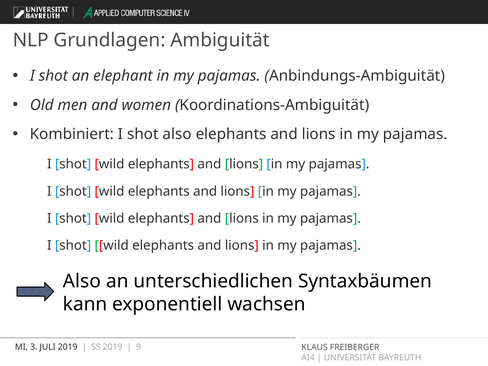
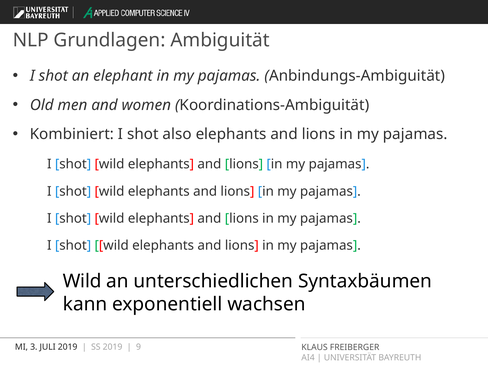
Also: Also -> Wild (82, 281)
